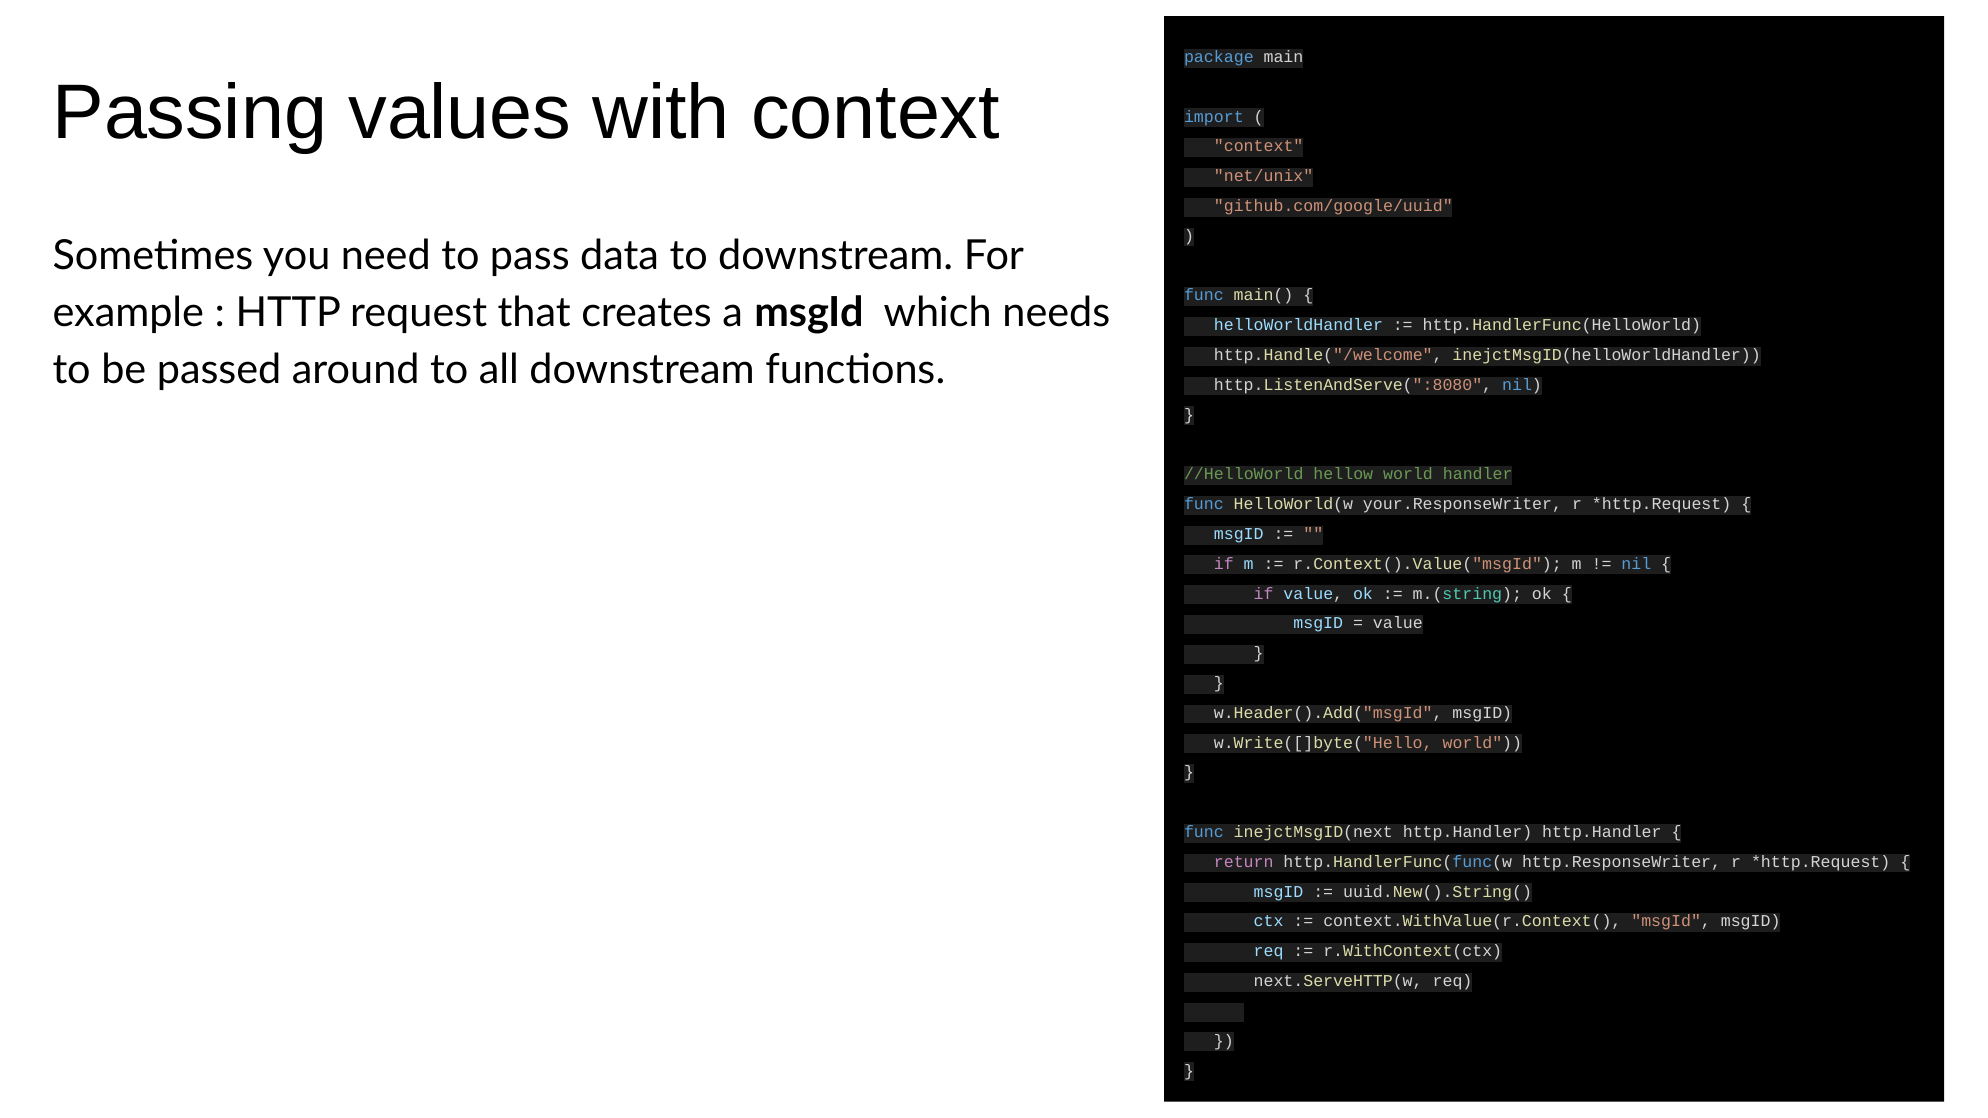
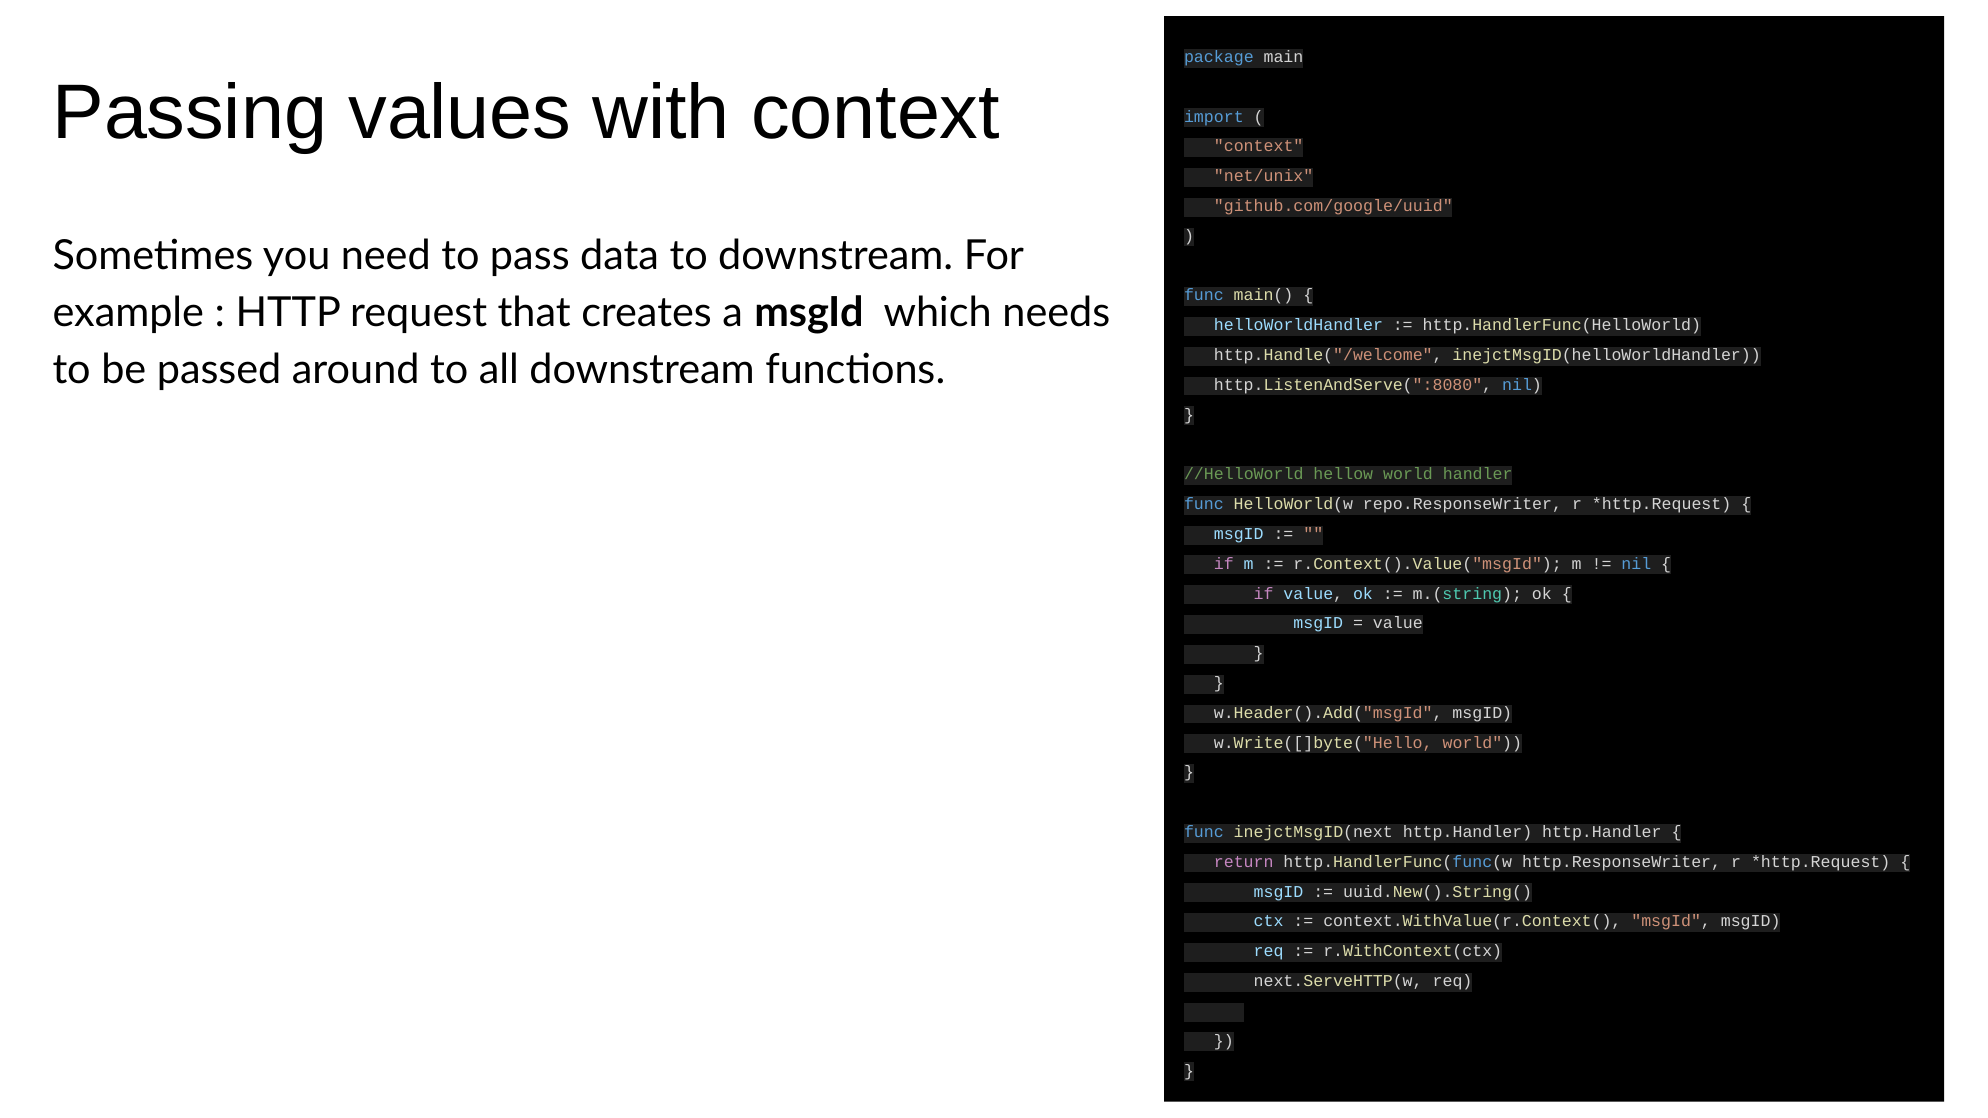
your.ResponseWriter: your.ResponseWriter -> repo.ResponseWriter (1463, 504)
